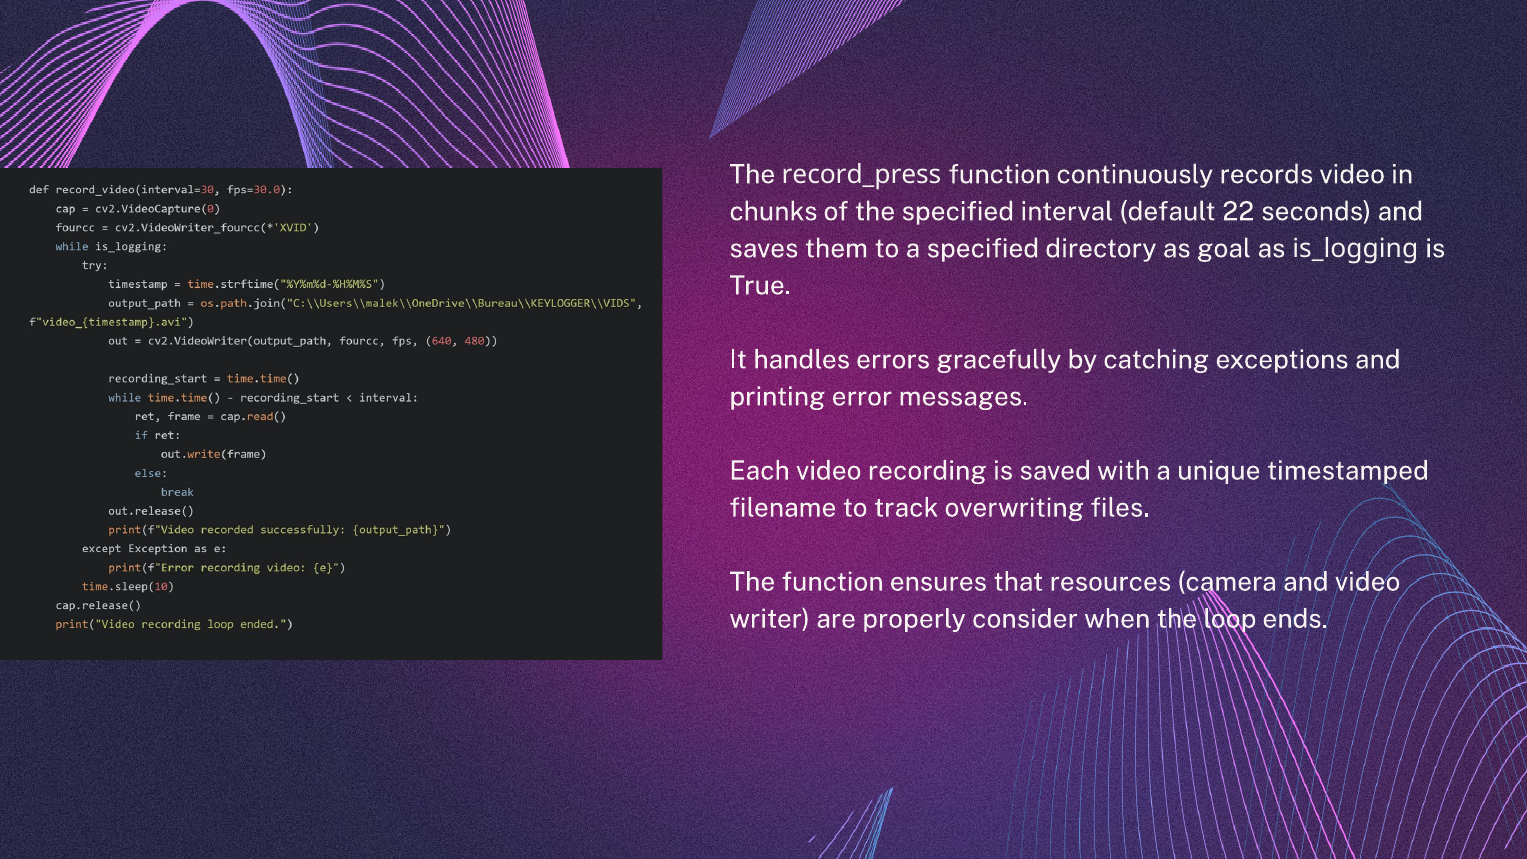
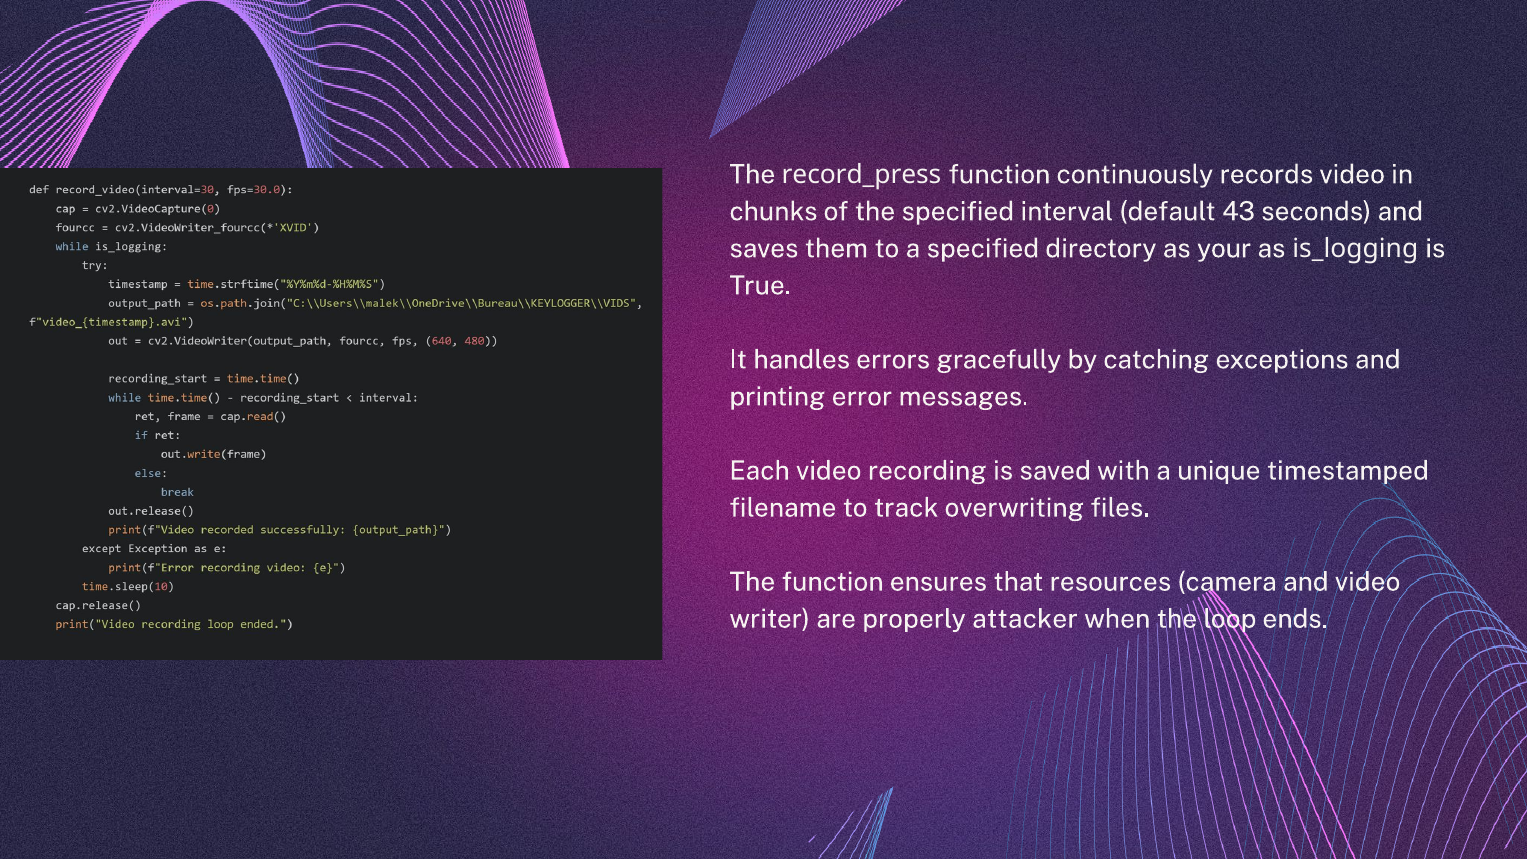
22: 22 -> 43 (1239, 212)
goal: goal -> your (1224, 249)
consider: consider -> attacker (1025, 619)
